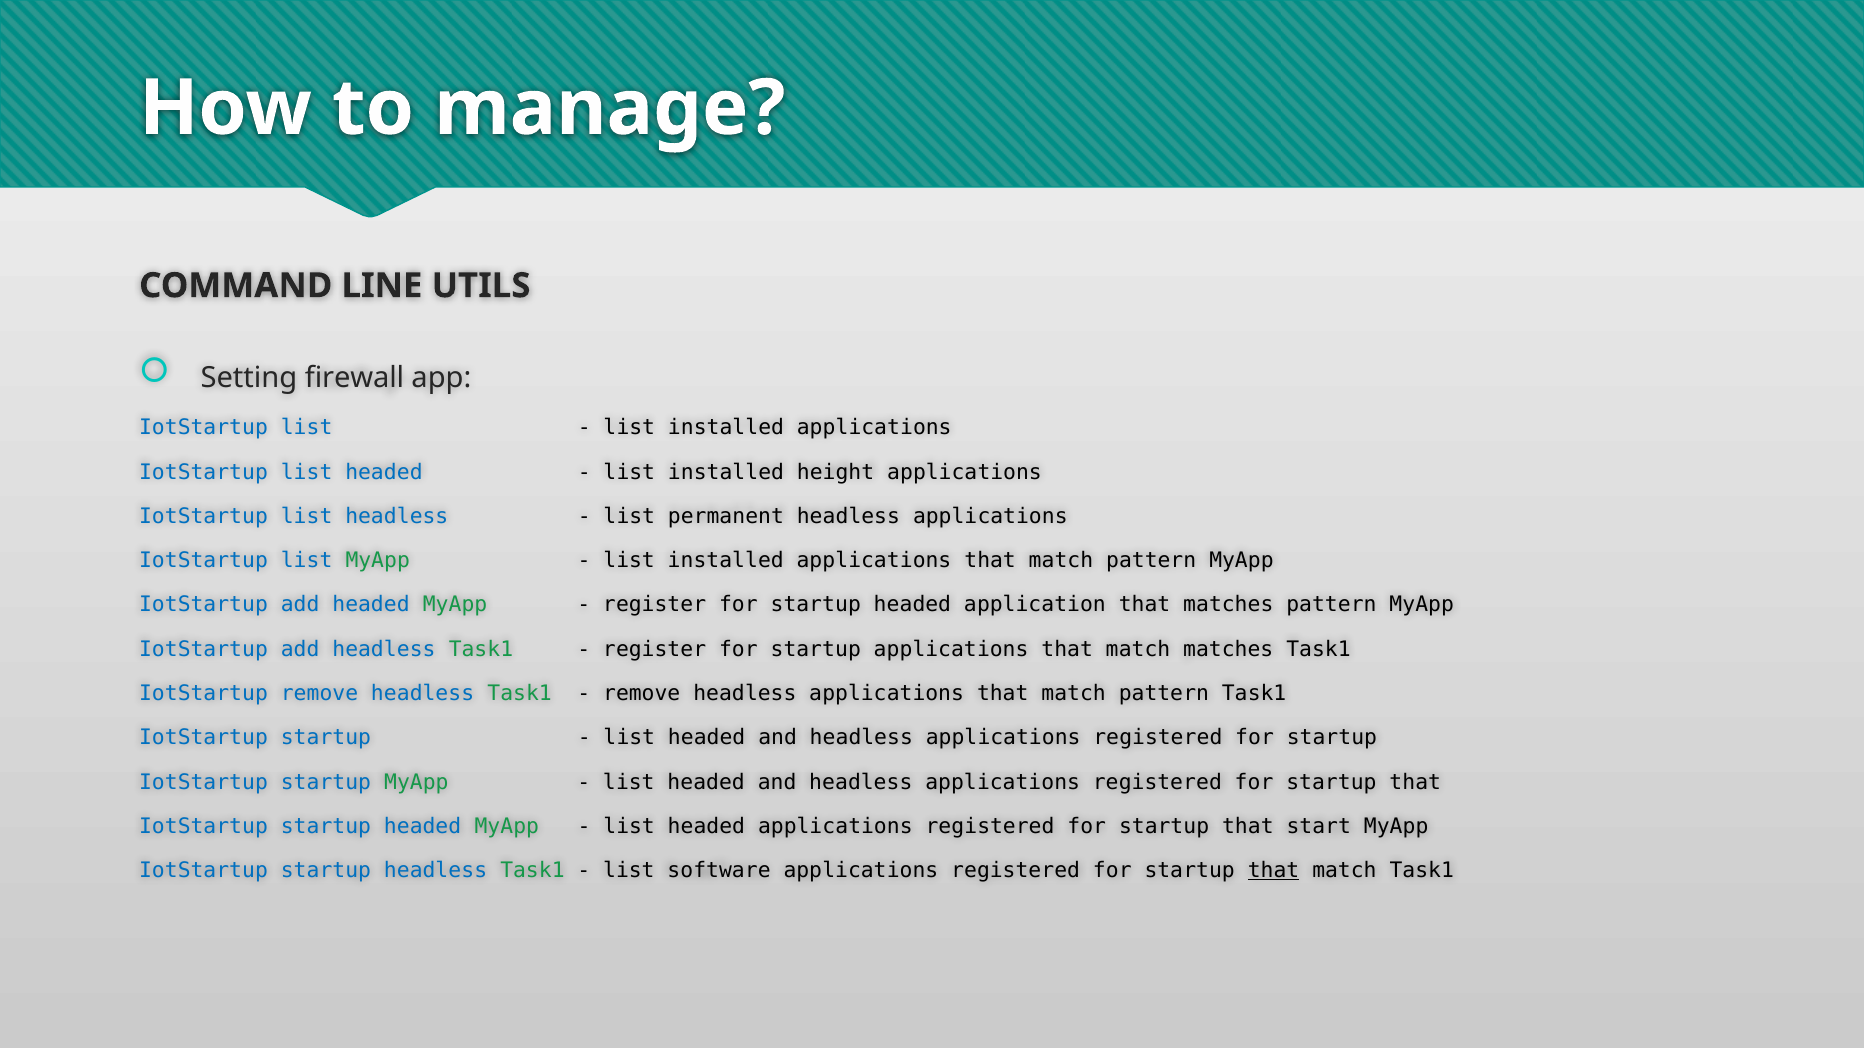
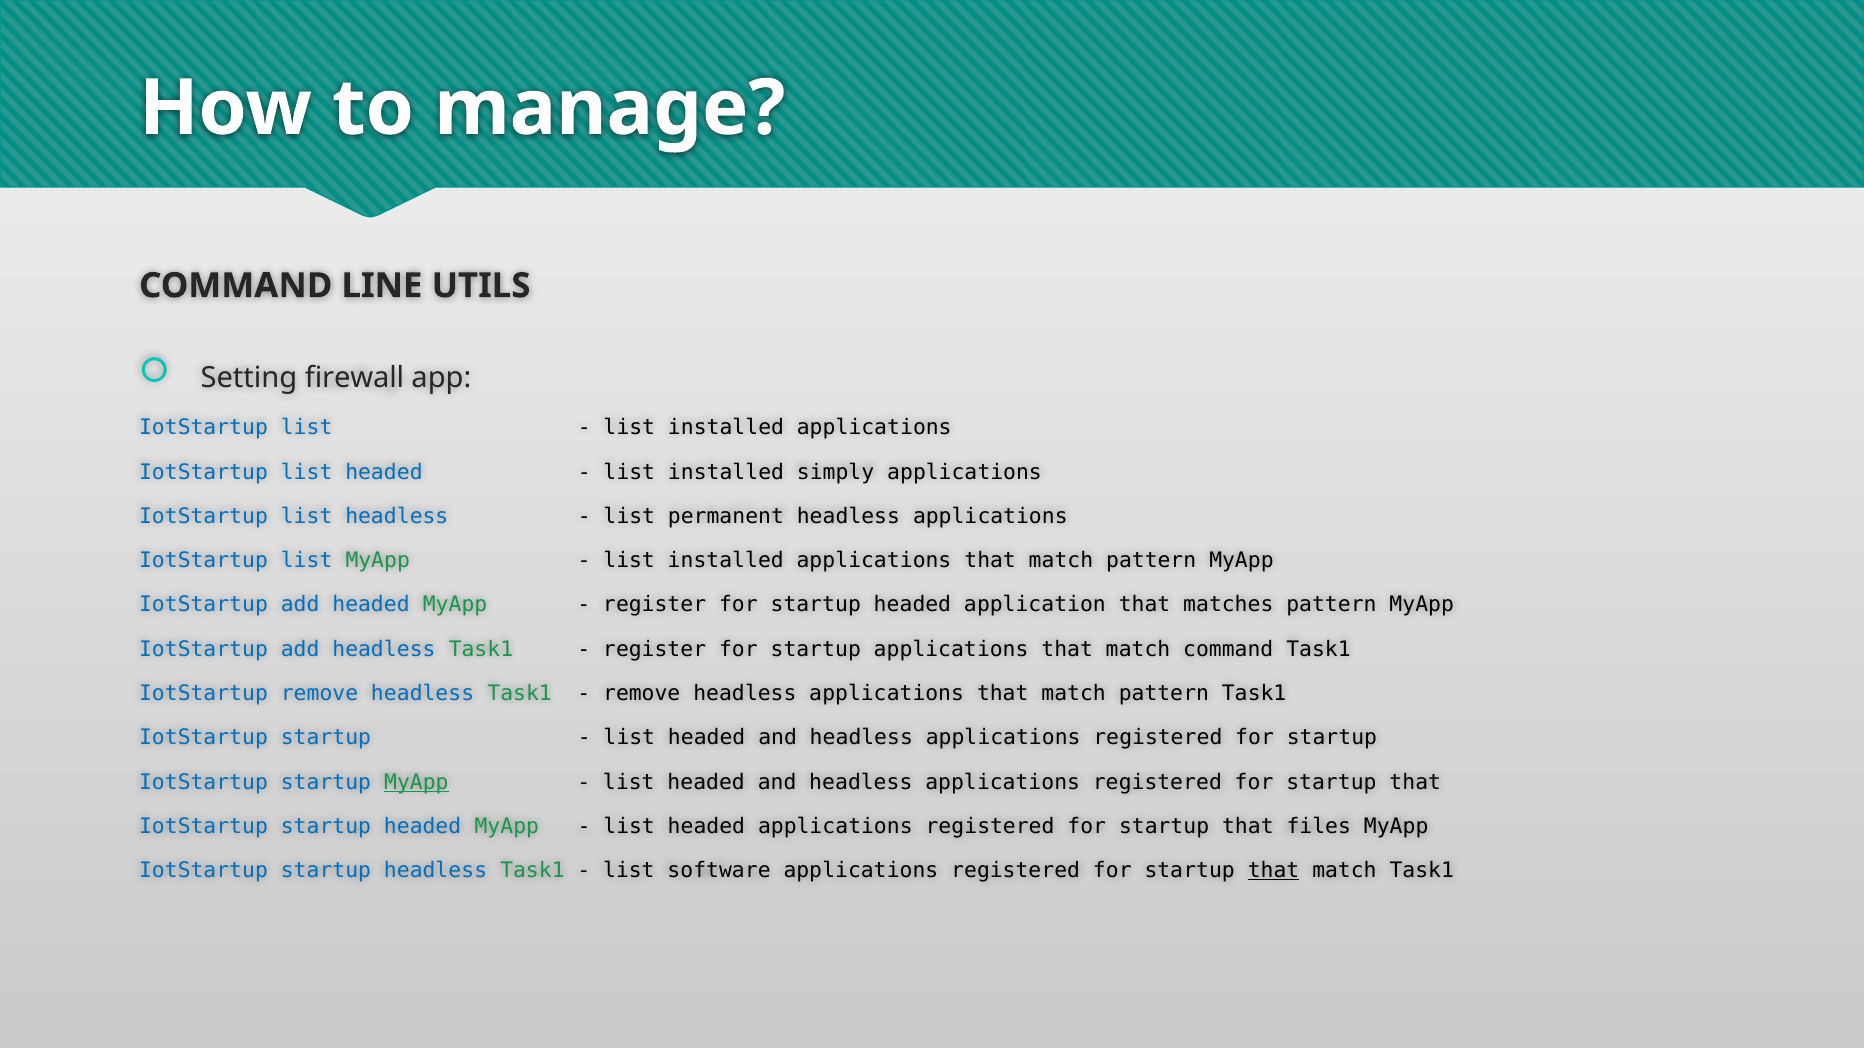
height: height -> simply (836, 472)
match matches: matches -> command (1228, 649)
MyApp underline: none -> present (416, 782)
start: start -> files (1319, 827)
